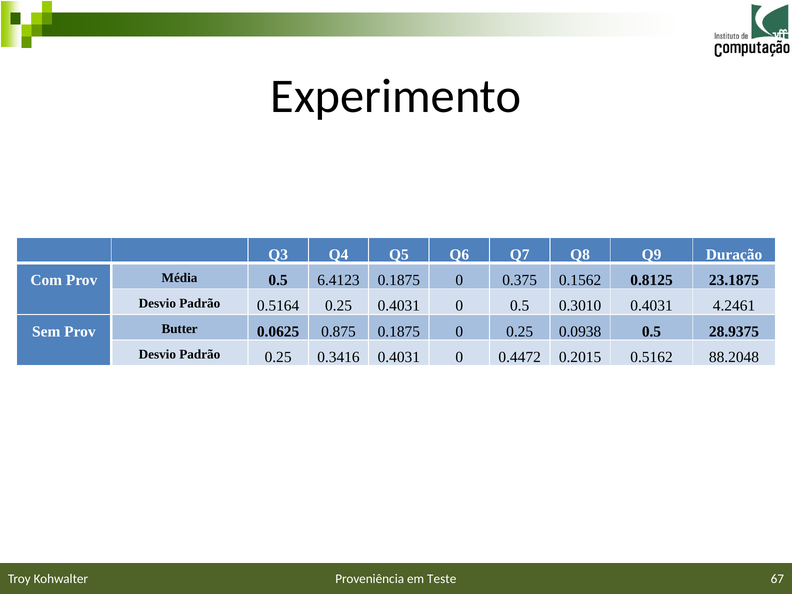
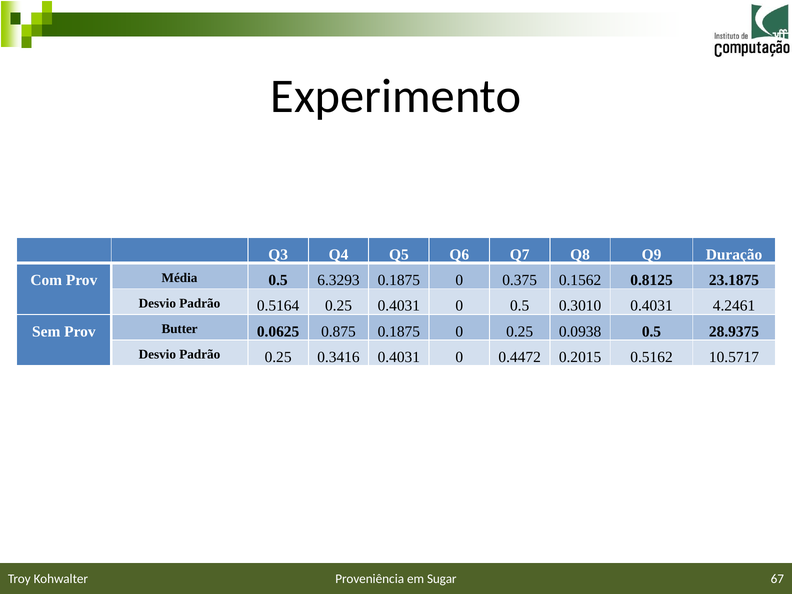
6.4123: 6.4123 -> 6.3293 (338, 280)
88.2048: 88.2048 -> 10.5717 (734, 357)
Teste: Teste -> Sugar (442, 579)
